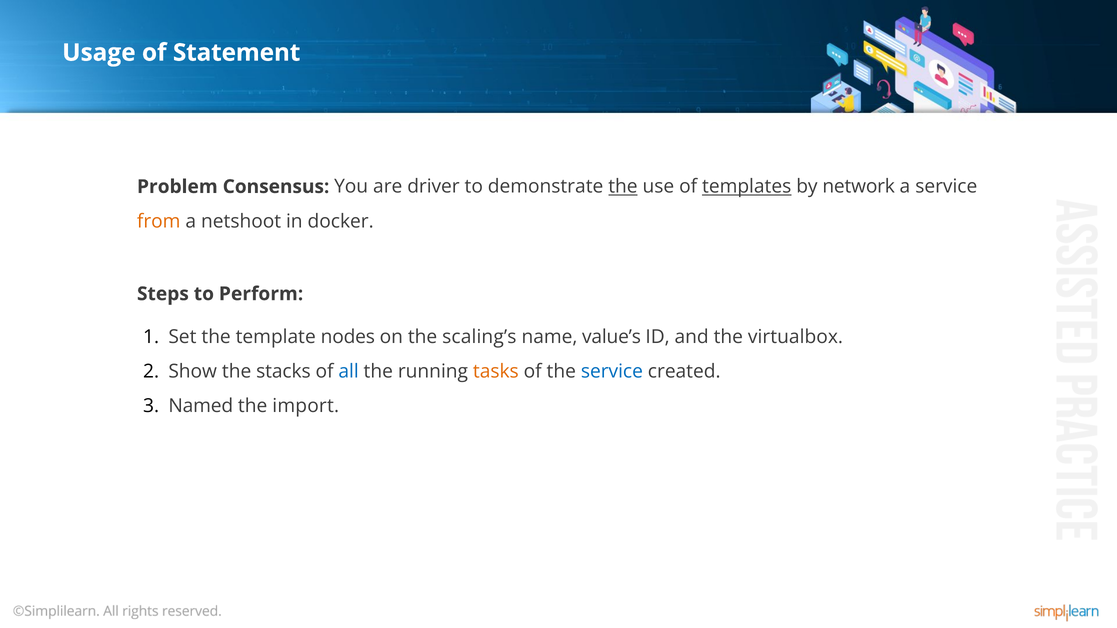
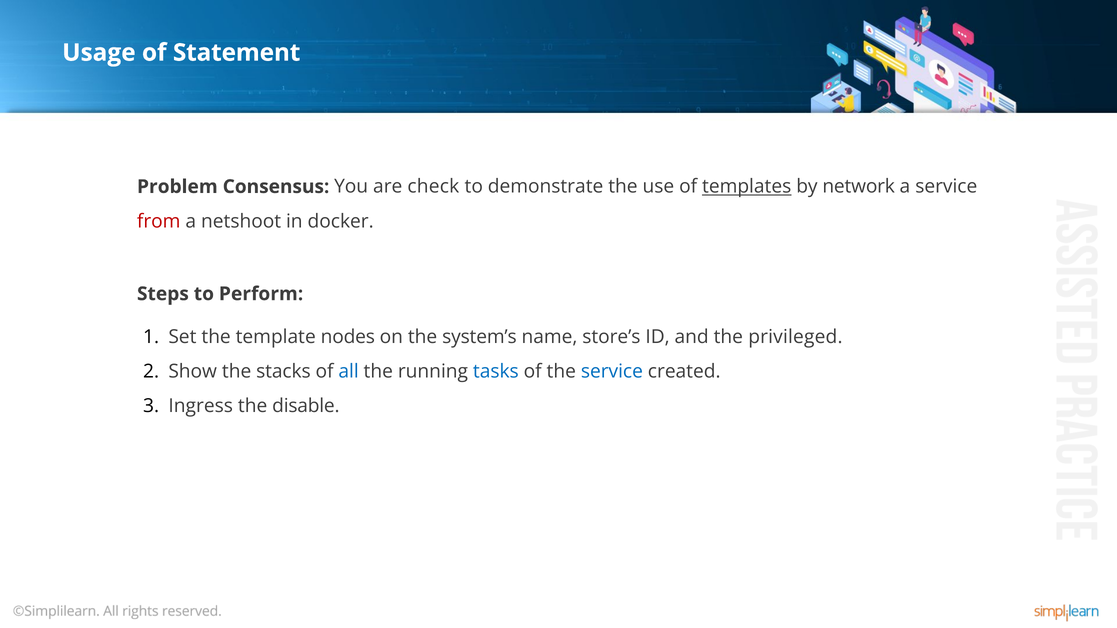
driver: driver -> check (433, 187)
the underline: present -> none (623, 187)
from colour: orange -> red (159, 221)
scaling’s: scaling’s -> system’s (479, 337)
value’s: value’s -> store’s (611, 337)
virtualbox: virtualbox -> privileged (795, 337)
tasks colour: orange -> blue (496, 372)
Named: Named -> Ingress (201, 406)
import: import -> disable (306, 406)
